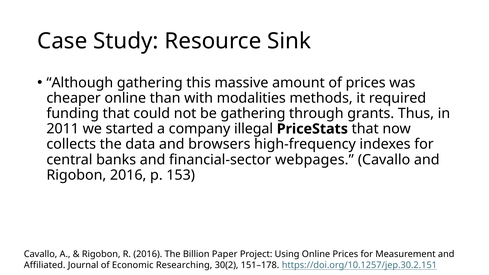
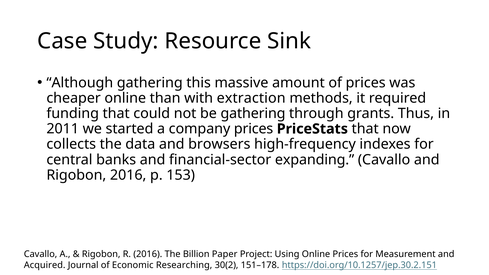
modalities: modalities -> extraction (251, 98)
company illegal: illegal -> prices (254, 129)
webpages: webpages -> expanding (315, 160)
Affiliated: Affiliated -> Acquired (45, 265)
